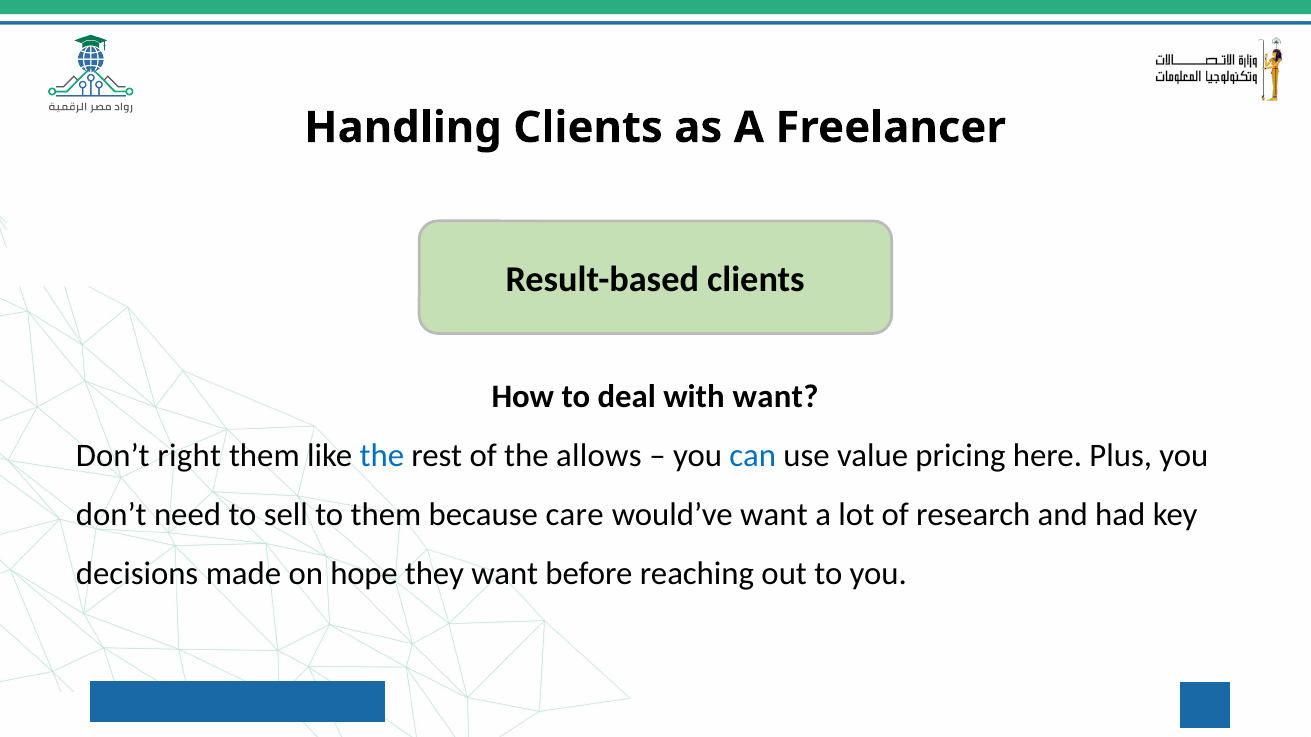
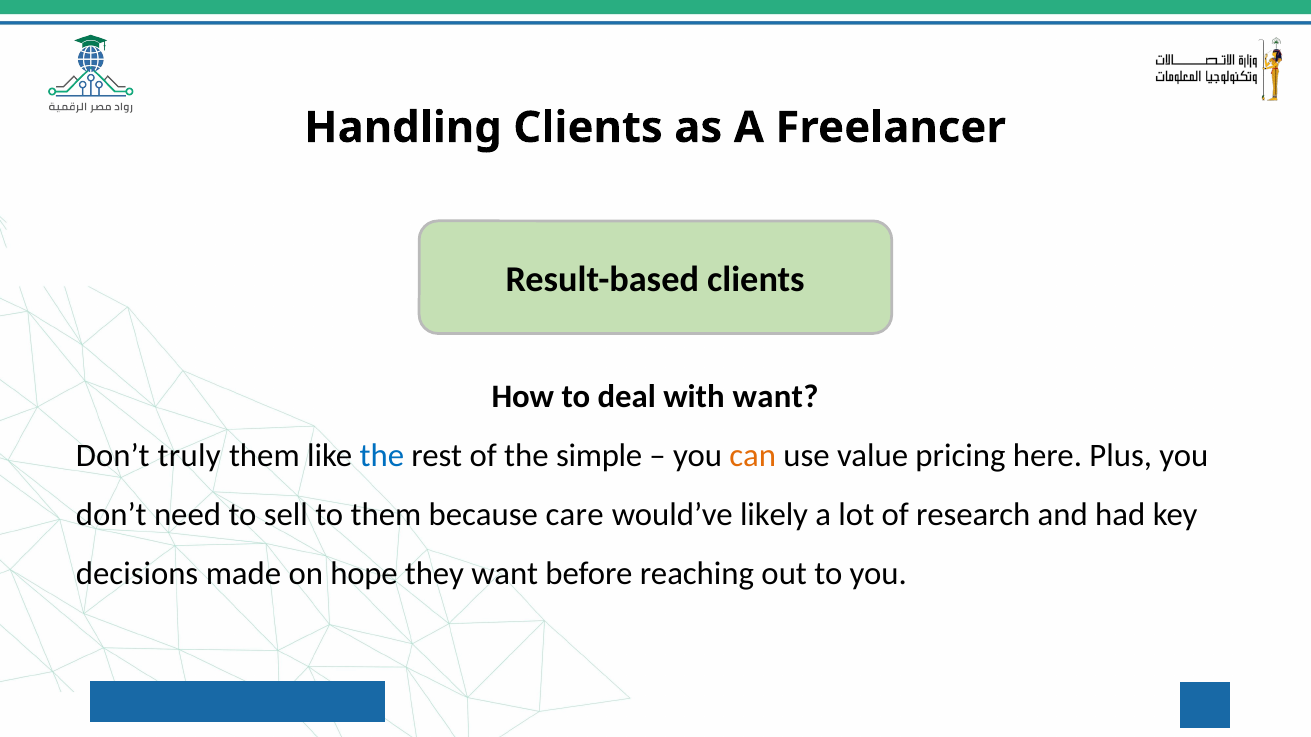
right: right -> truly (189, 456)
allows: allows -> simple (599, 456)
can colour: blue -> orange (753, 456)
would’ve want: want -> likely (774, 515)
